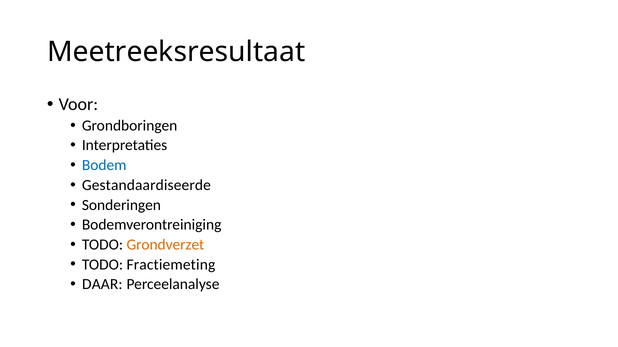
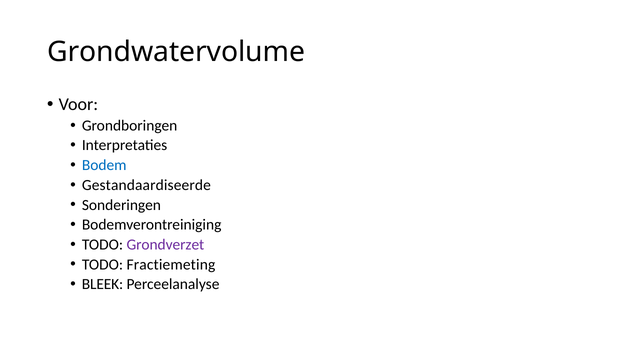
Meetreeksresultaat: Meetreeksresultaat -> Grondwatervolume (176, 52)
Grondverzet colour: orange -> purple (165, 245)
DAAR: DAAR -> BLEEK (103, 285)
